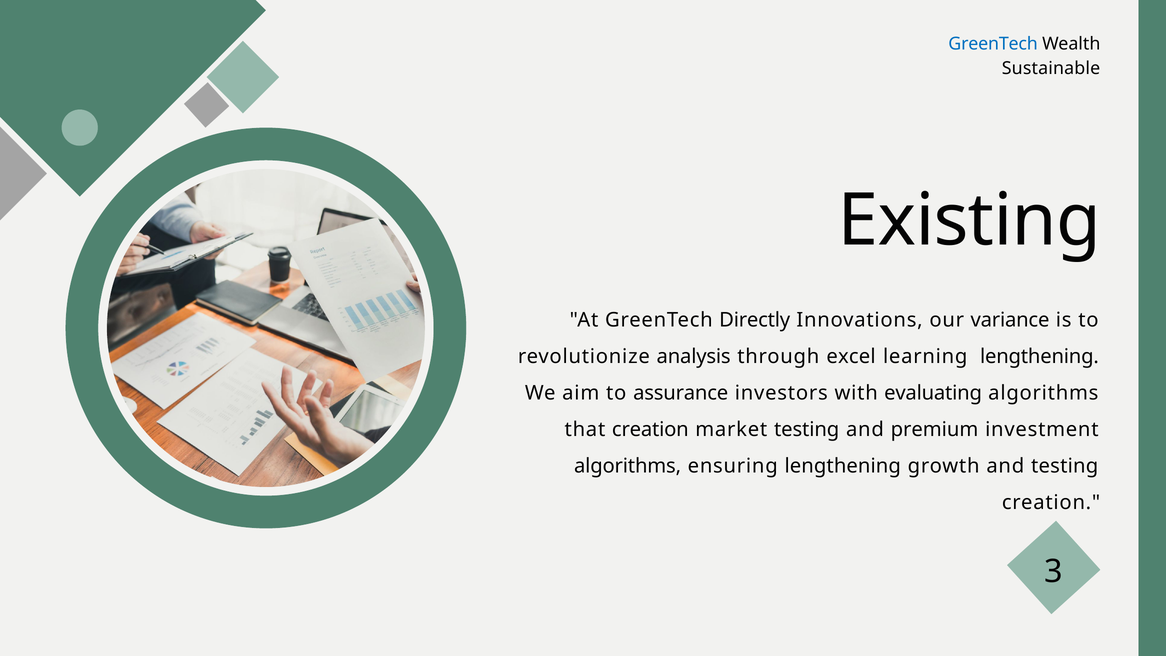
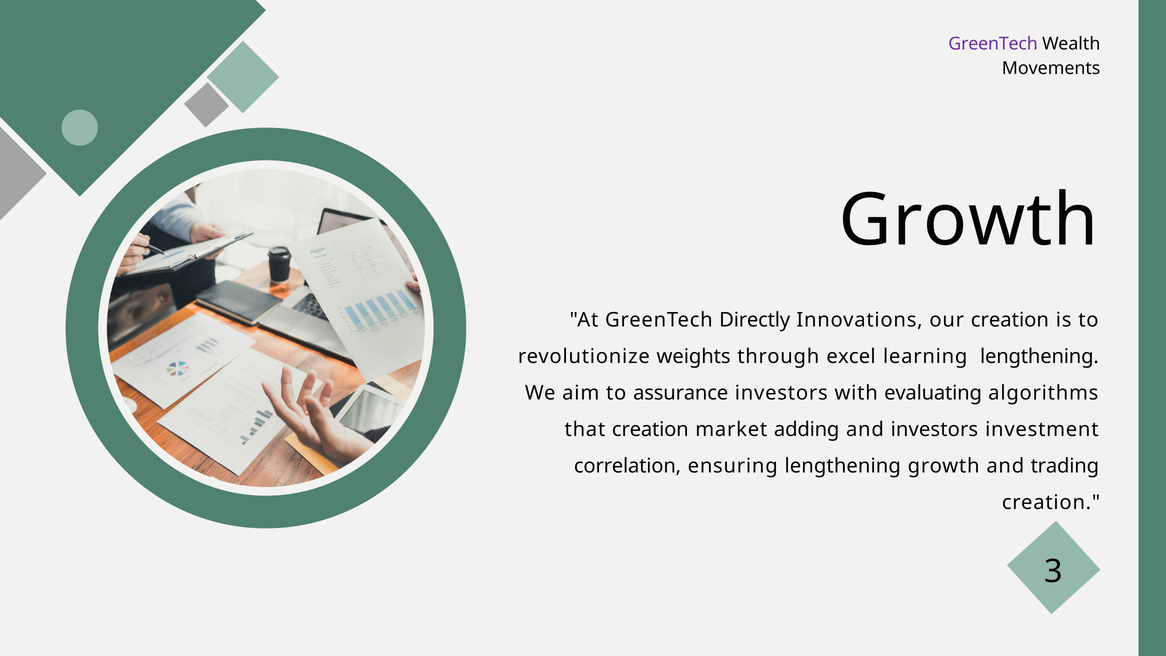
GreenTech colour: blue -> purple (993, 44)
Sustainable: Sustainable -> Movements (1051, 68)
Existing: Existing -> Growth (969, 220)
our variance: variance -> creation (1010, 320)
analysis: analysis -> weights (694, 357)
market testing: testing -> adding (807, 429)
and premium: premium -> investors (934, 429)
algorithms: algorithms -> correlation (628, 466)
and testing: testing -> trading (1065, 466)
